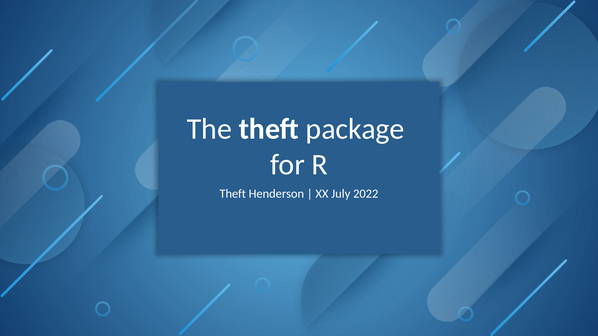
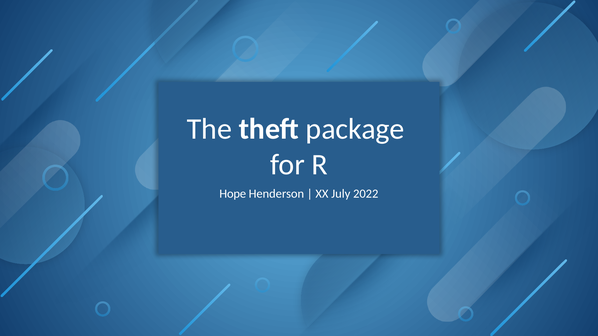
Theft: Theft -> Hope (233, 194)
